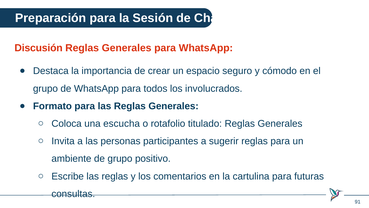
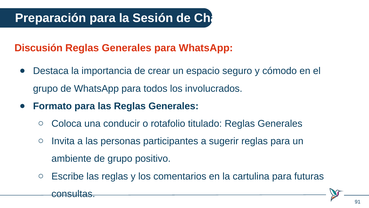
escucha: escucha -> conducir (122, 123)
